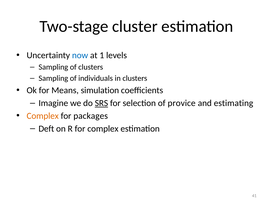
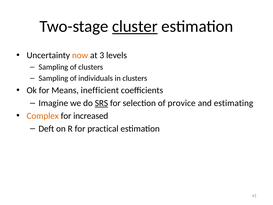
cluster underline: none -> present (135, 26)
now colour: blue -> orange (80, 55)
1: 1 -> 3 (102, 55)
simulation: simulation -> inefficient (100, 90)
packages: packages -> increased (91, 116)
for complex: complex -> practical (103, 128)
